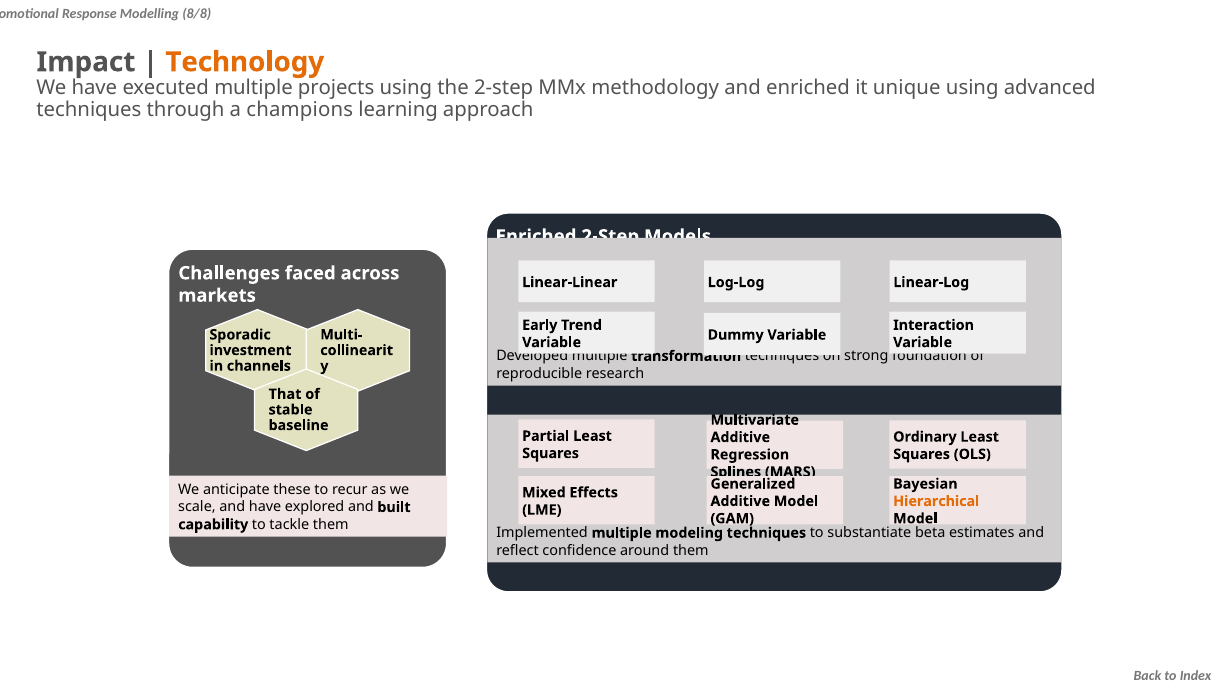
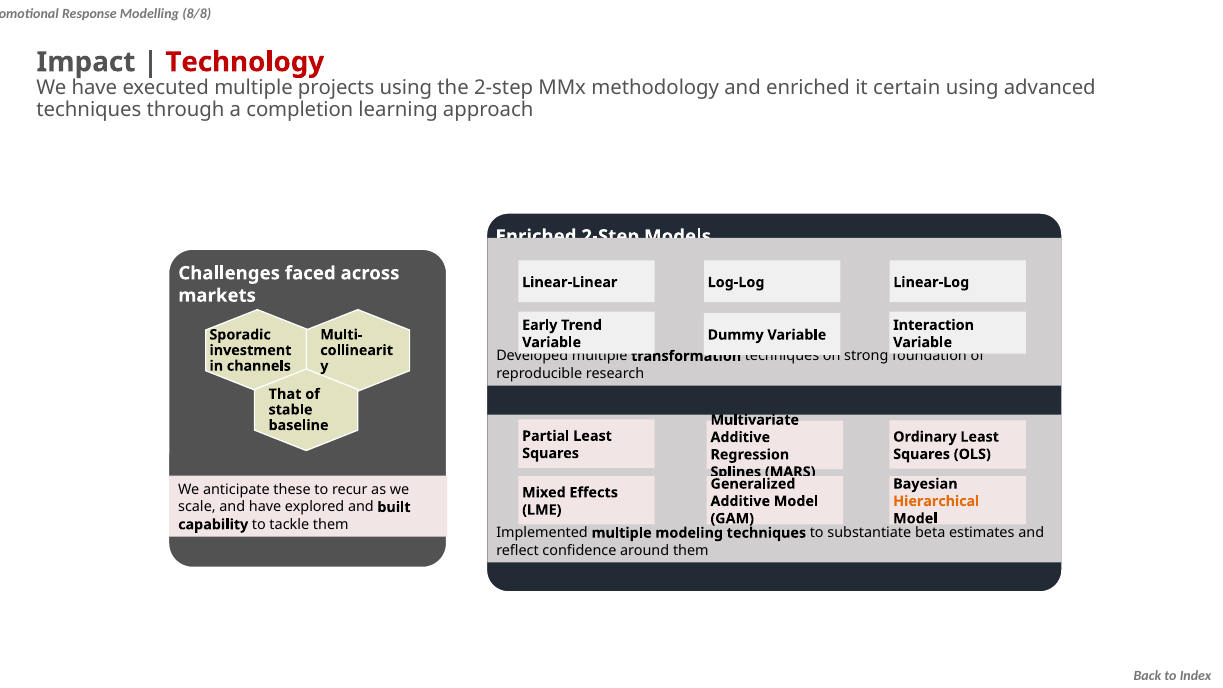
Technology colour: orange -> red (245, 62)
unique: unique -> certain (907, 88)
champions: champions -> completion (300, 110)
